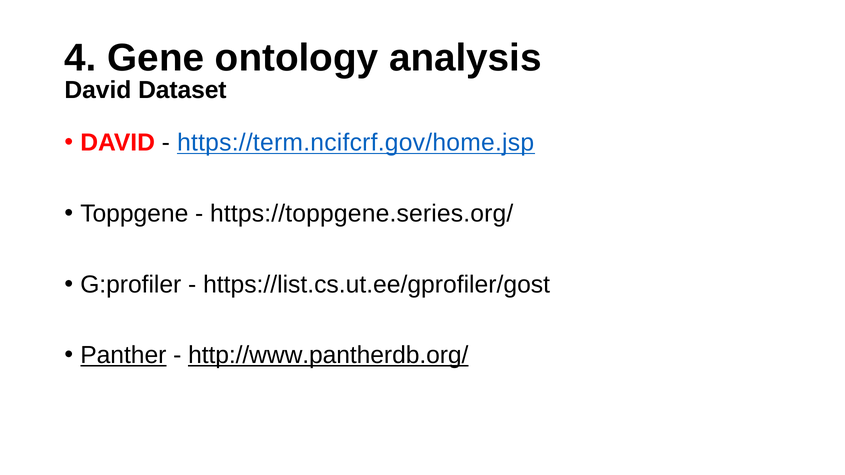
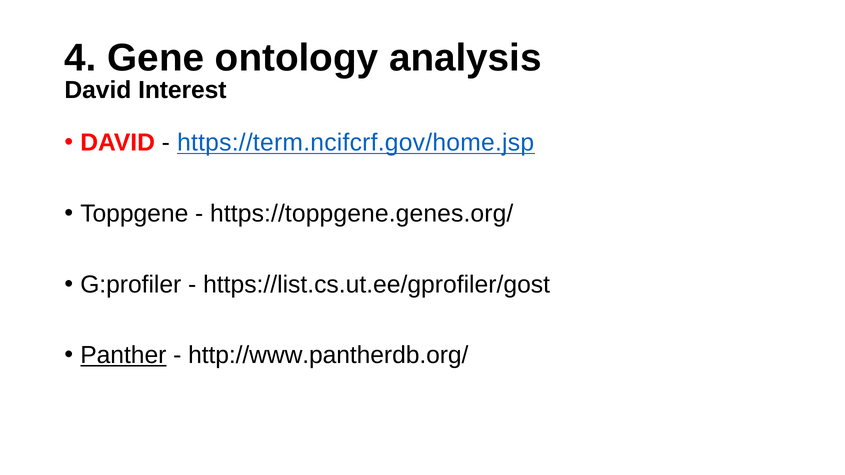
Dataset: Dataset -> Interest (182, 90)
https://toppgene.series.org/: https://toppgene.series.org/ -> https://toppgene.genes.org/ (362, 214)
http://www.pantherdb.org/ underline: present -> none (328, 355)
